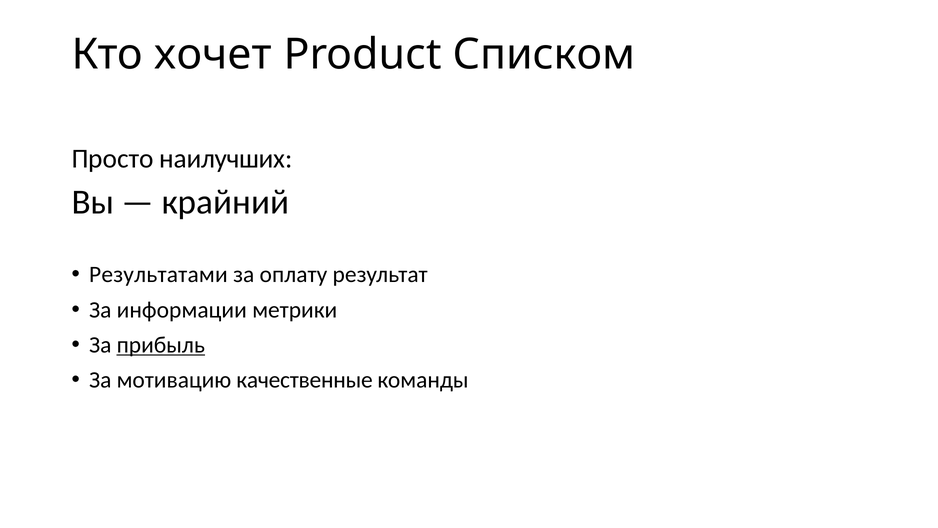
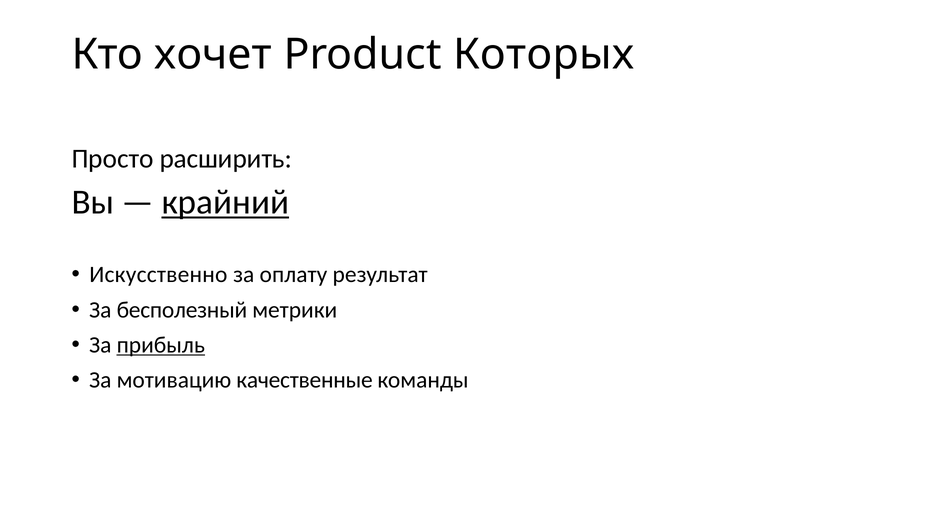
Списком: Списком -> Которых (544, 55)
наилучших: наилучших -> расширить (226, 159)
крайний underline: none -> present (225, 202)
Результатами: Результатами -> Искусственно (158, 274)
информации: информации -> бесполезный (182, 310)
